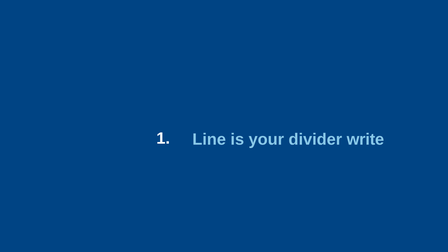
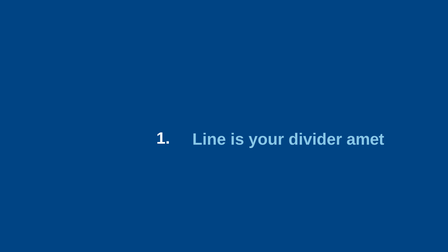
write: write -> amet (365, 140)
